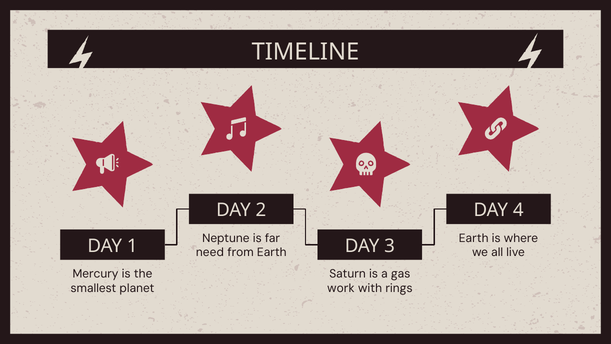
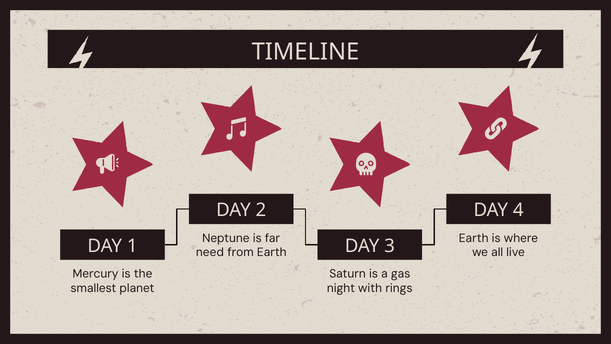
work: work -> night (341, 288)
